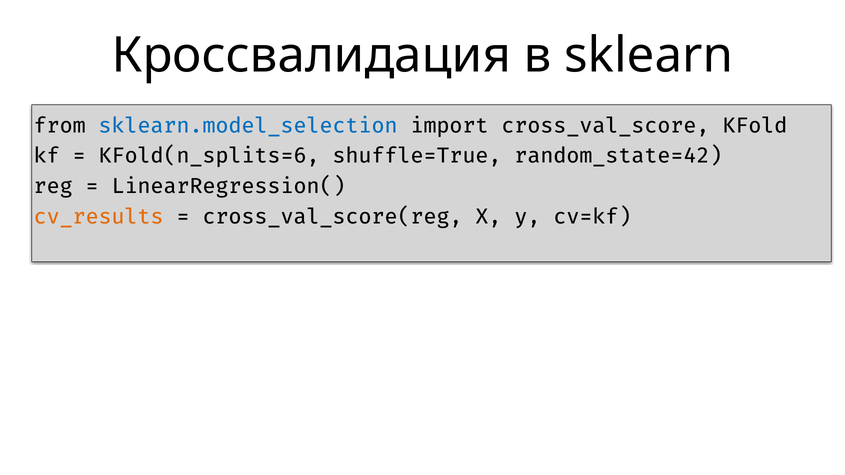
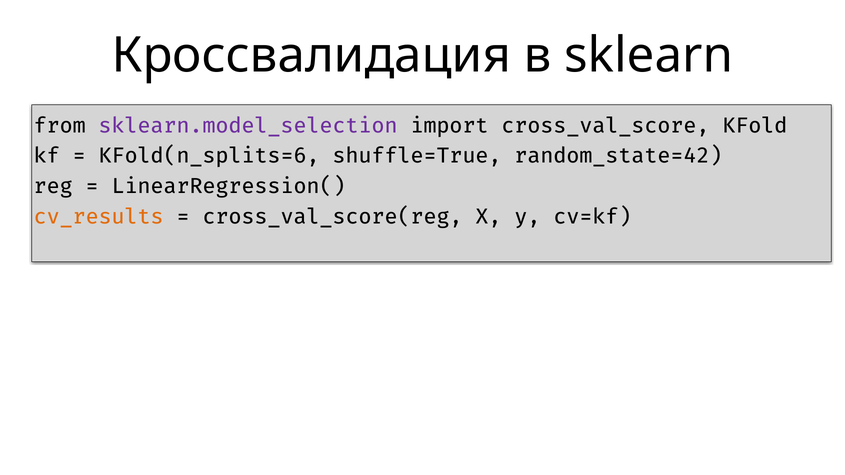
sklearn.model_selection colour: blue -> purple (248, 126)
